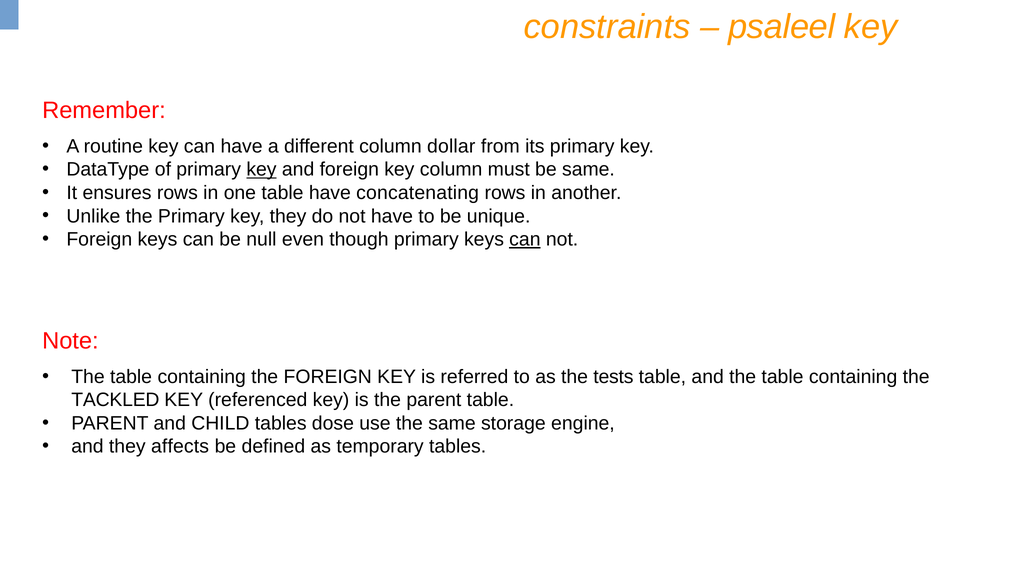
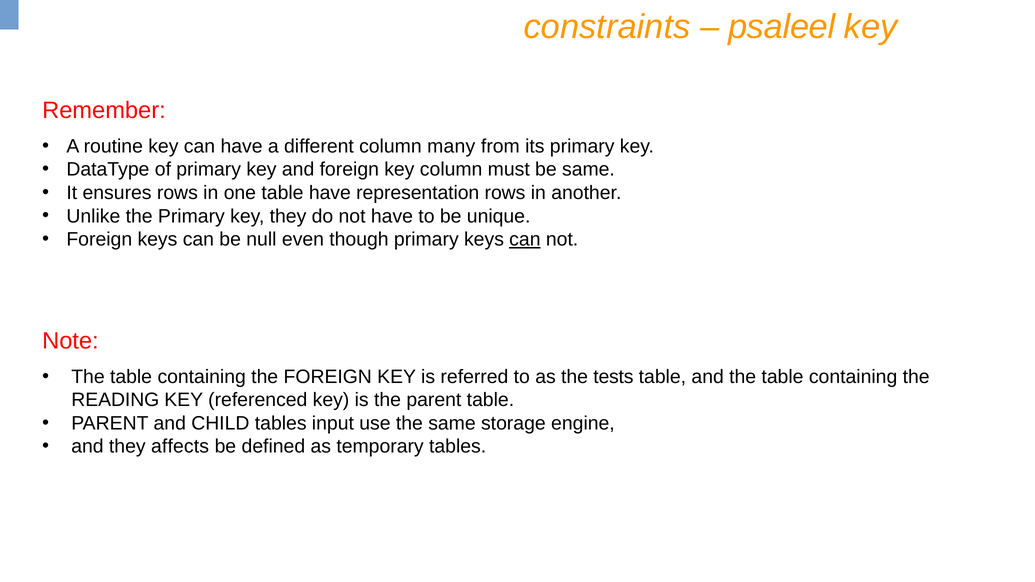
dollar: dollar -> many (451, 146)
key underline: present -> none (261, 170)
concatenating: concatenating -> representation (418, 193)
TACKLED: TACKLED -> READING (115, 400)
dose: dose -> input (333, 423)
